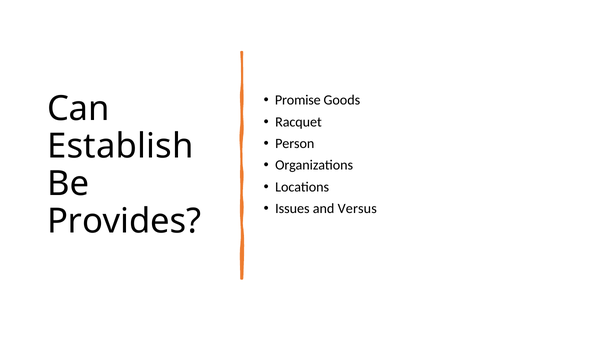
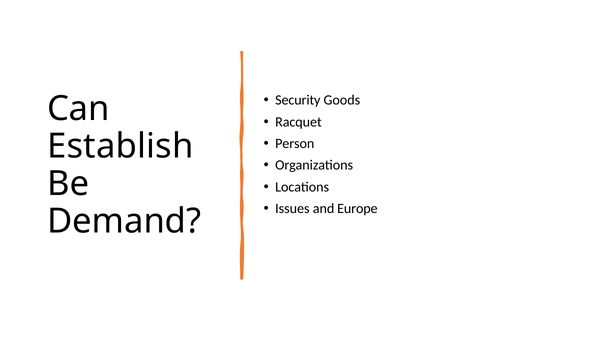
Promise: Promise -> Security (298, 100)
Versus: Versus -> Europe (357, 208)
Provides: Provides -> Demand (124, 221)
